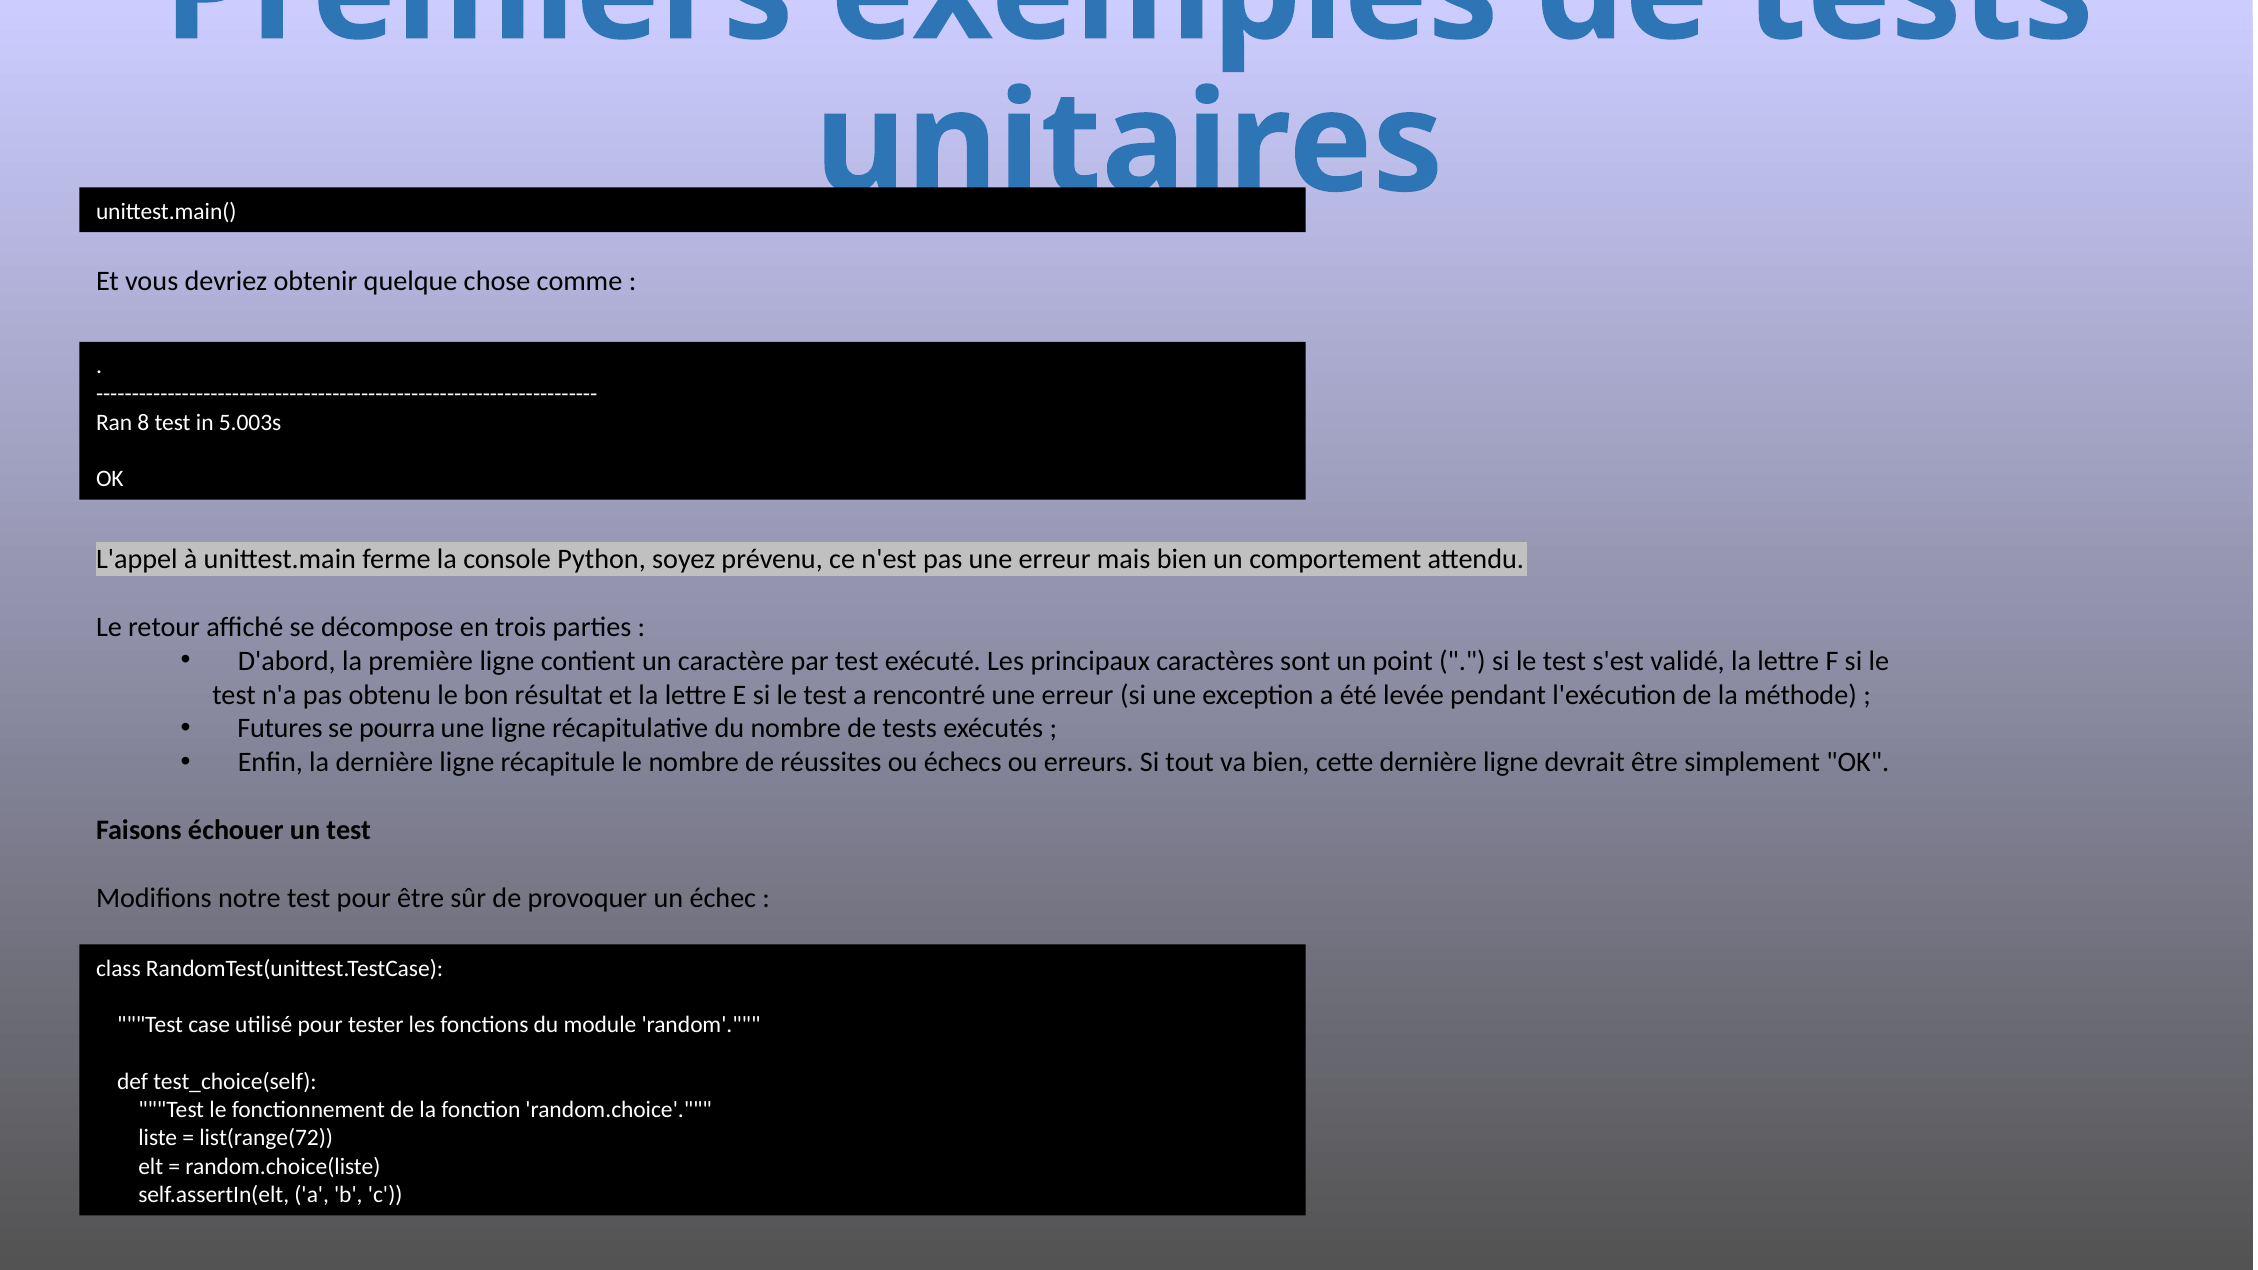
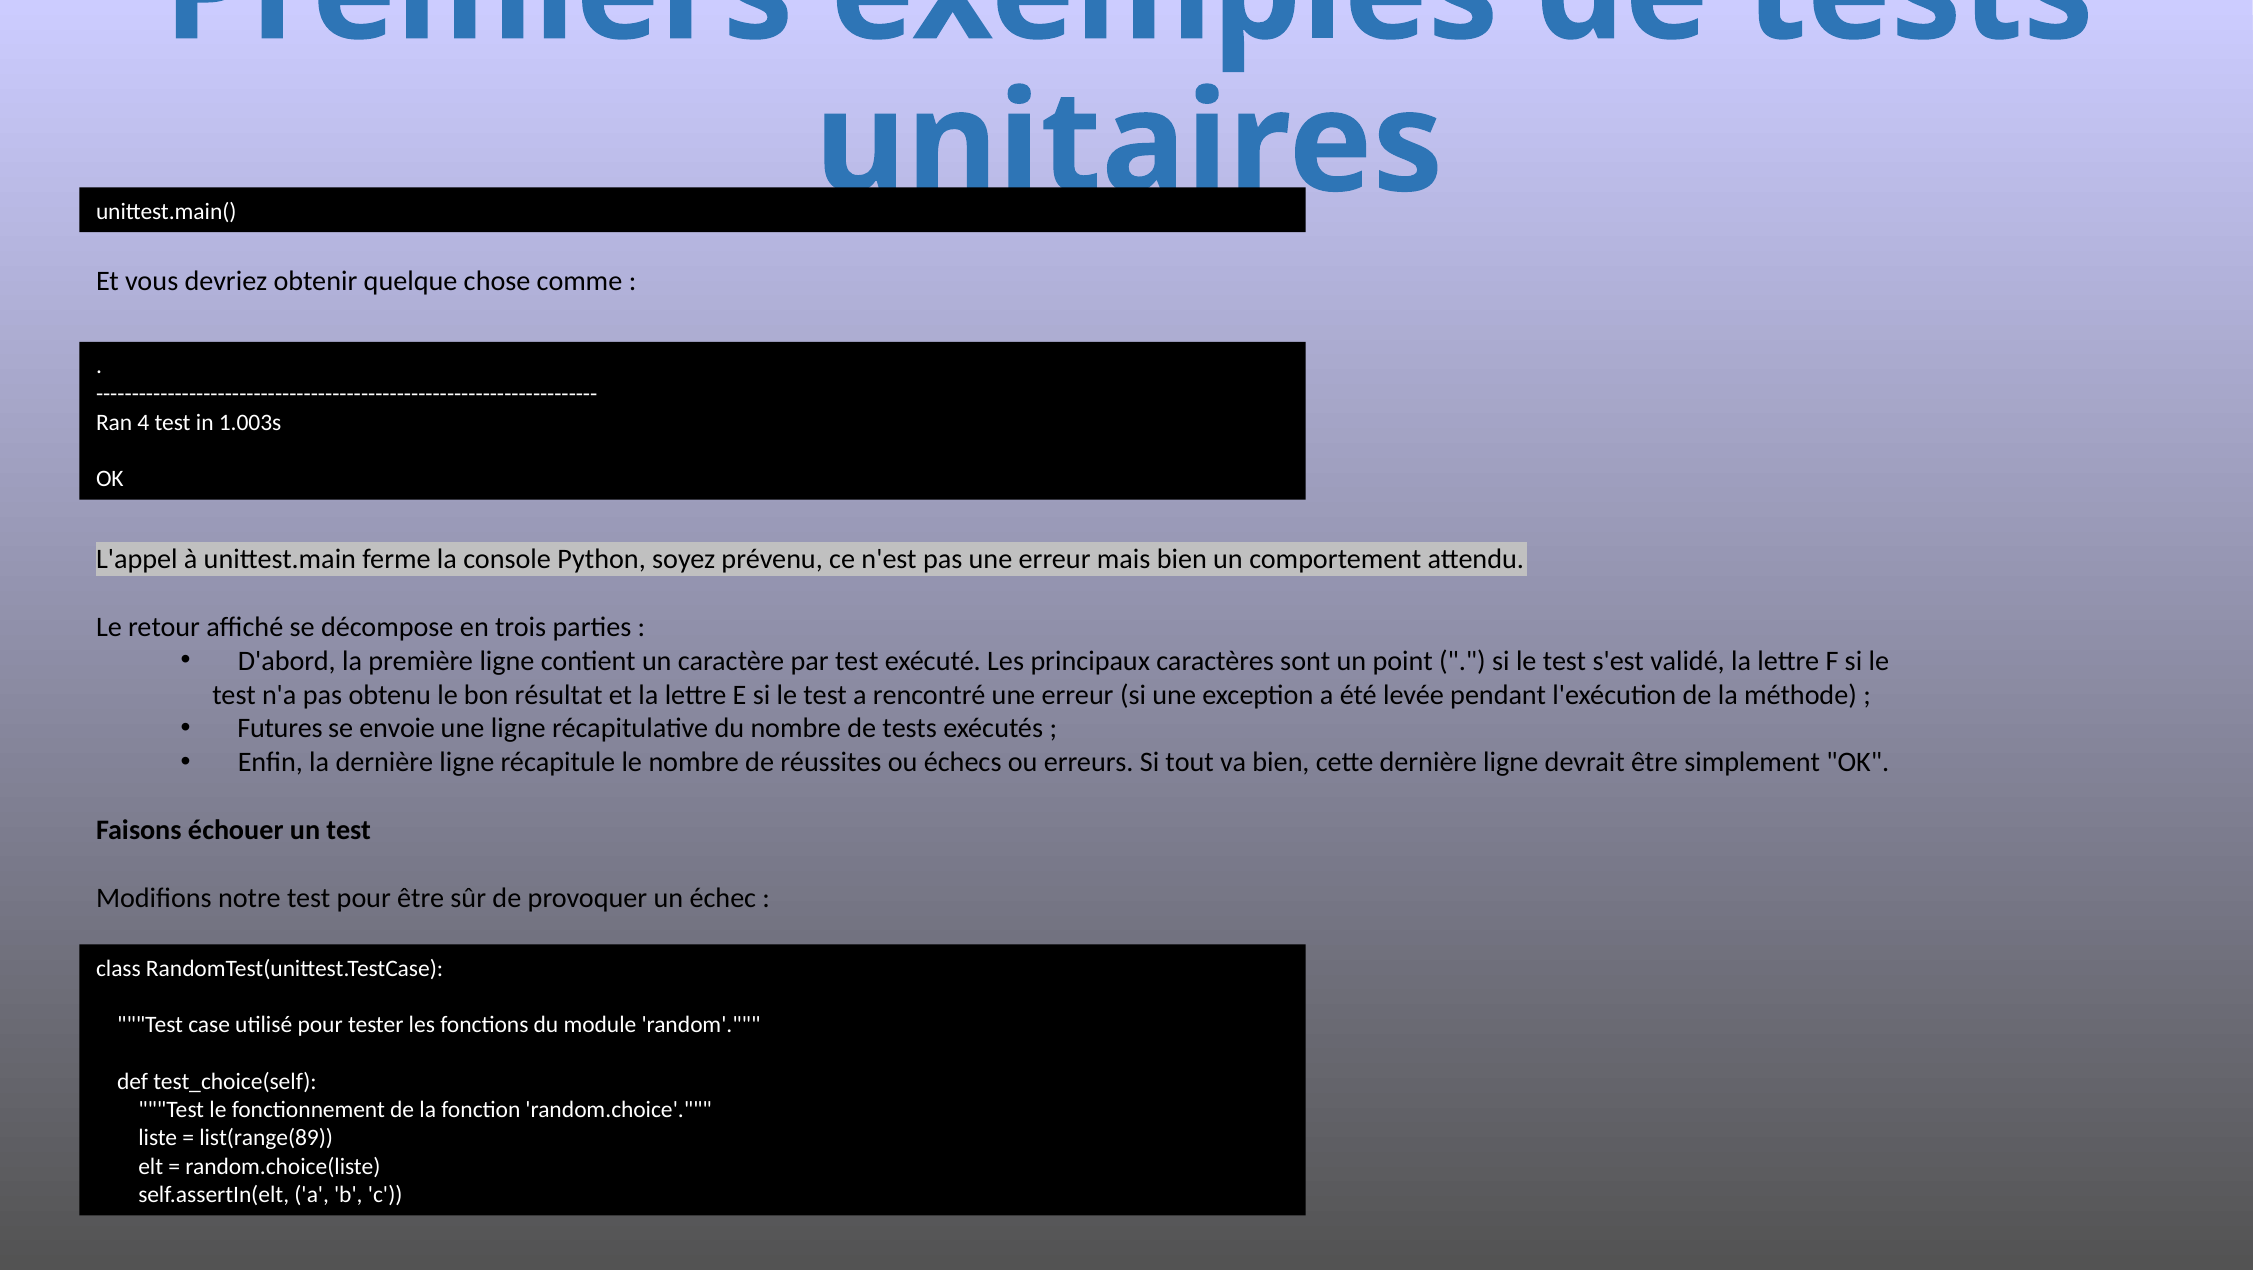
8: 8 -> 4 (143, 422)
5.003s: 5.003s -> 1.003s (250, 422)
pourra: pourra -> envoie (397, 729)
list(range(72: list(range(72 -> list(range(89 (266, 1138)
